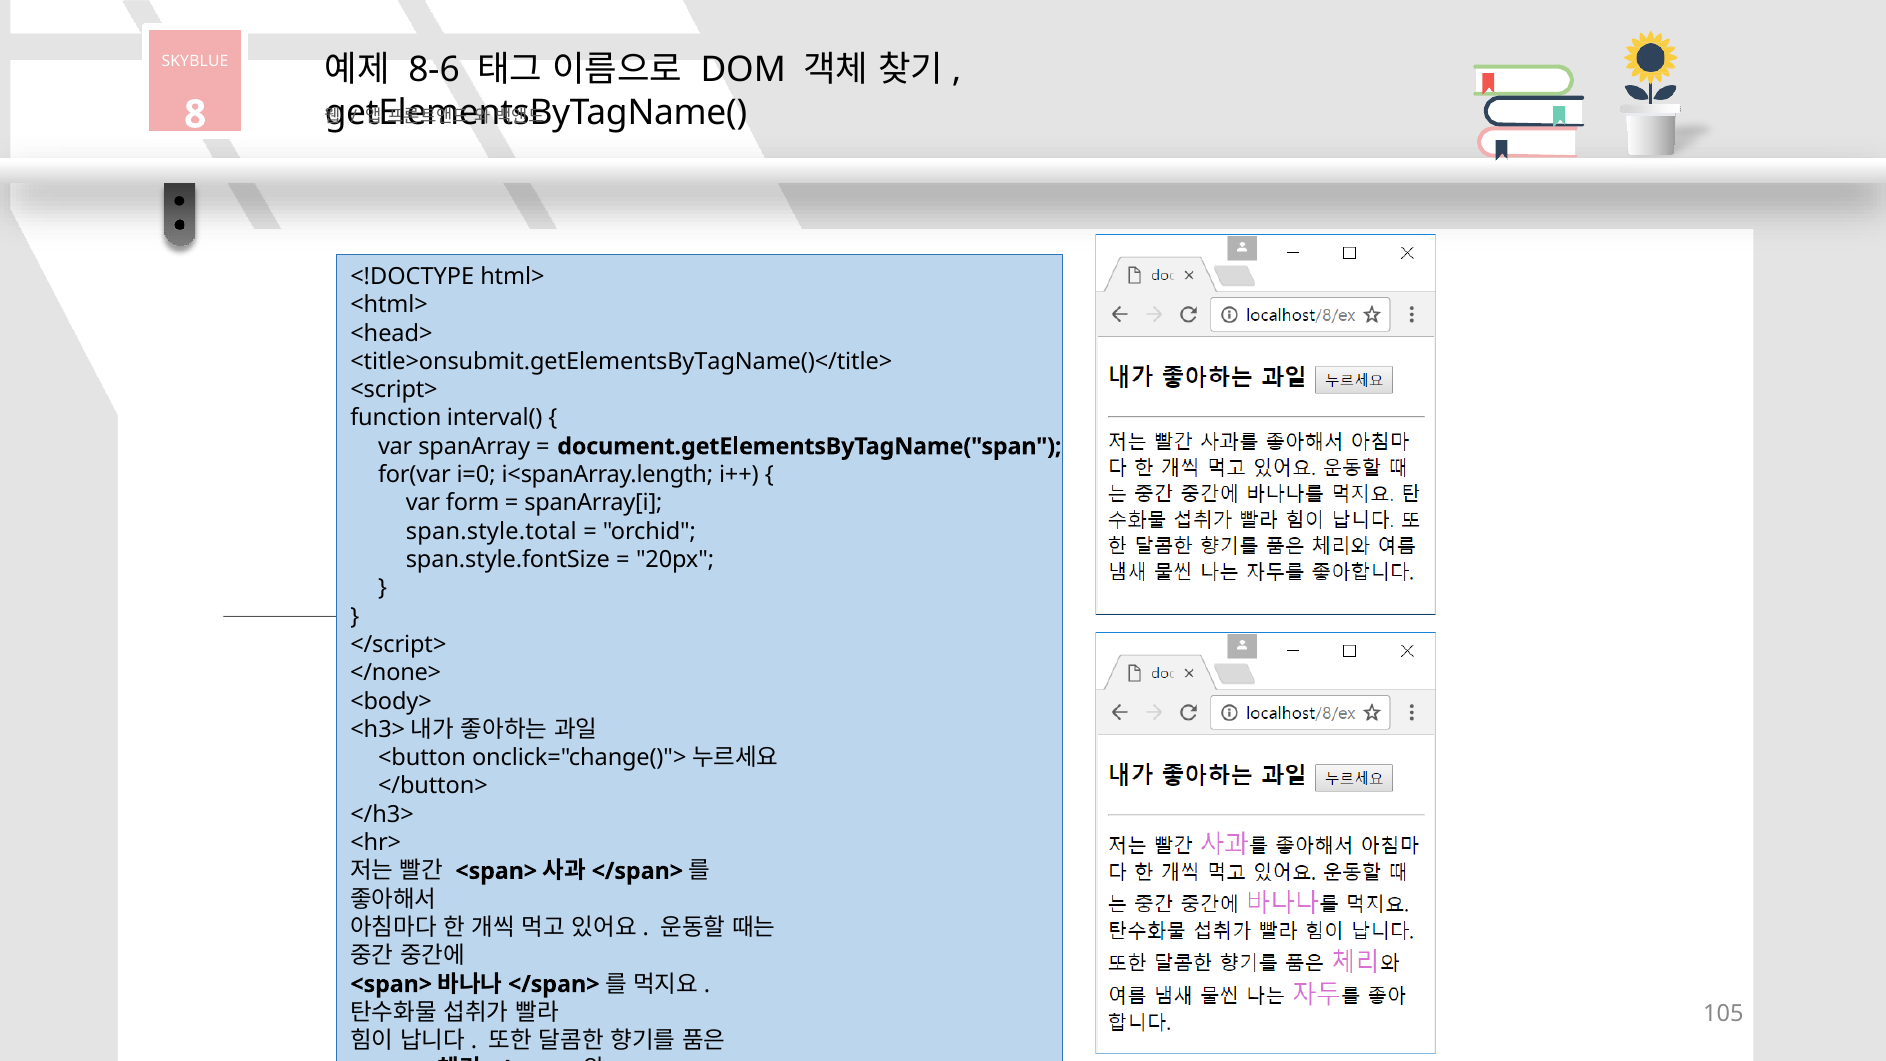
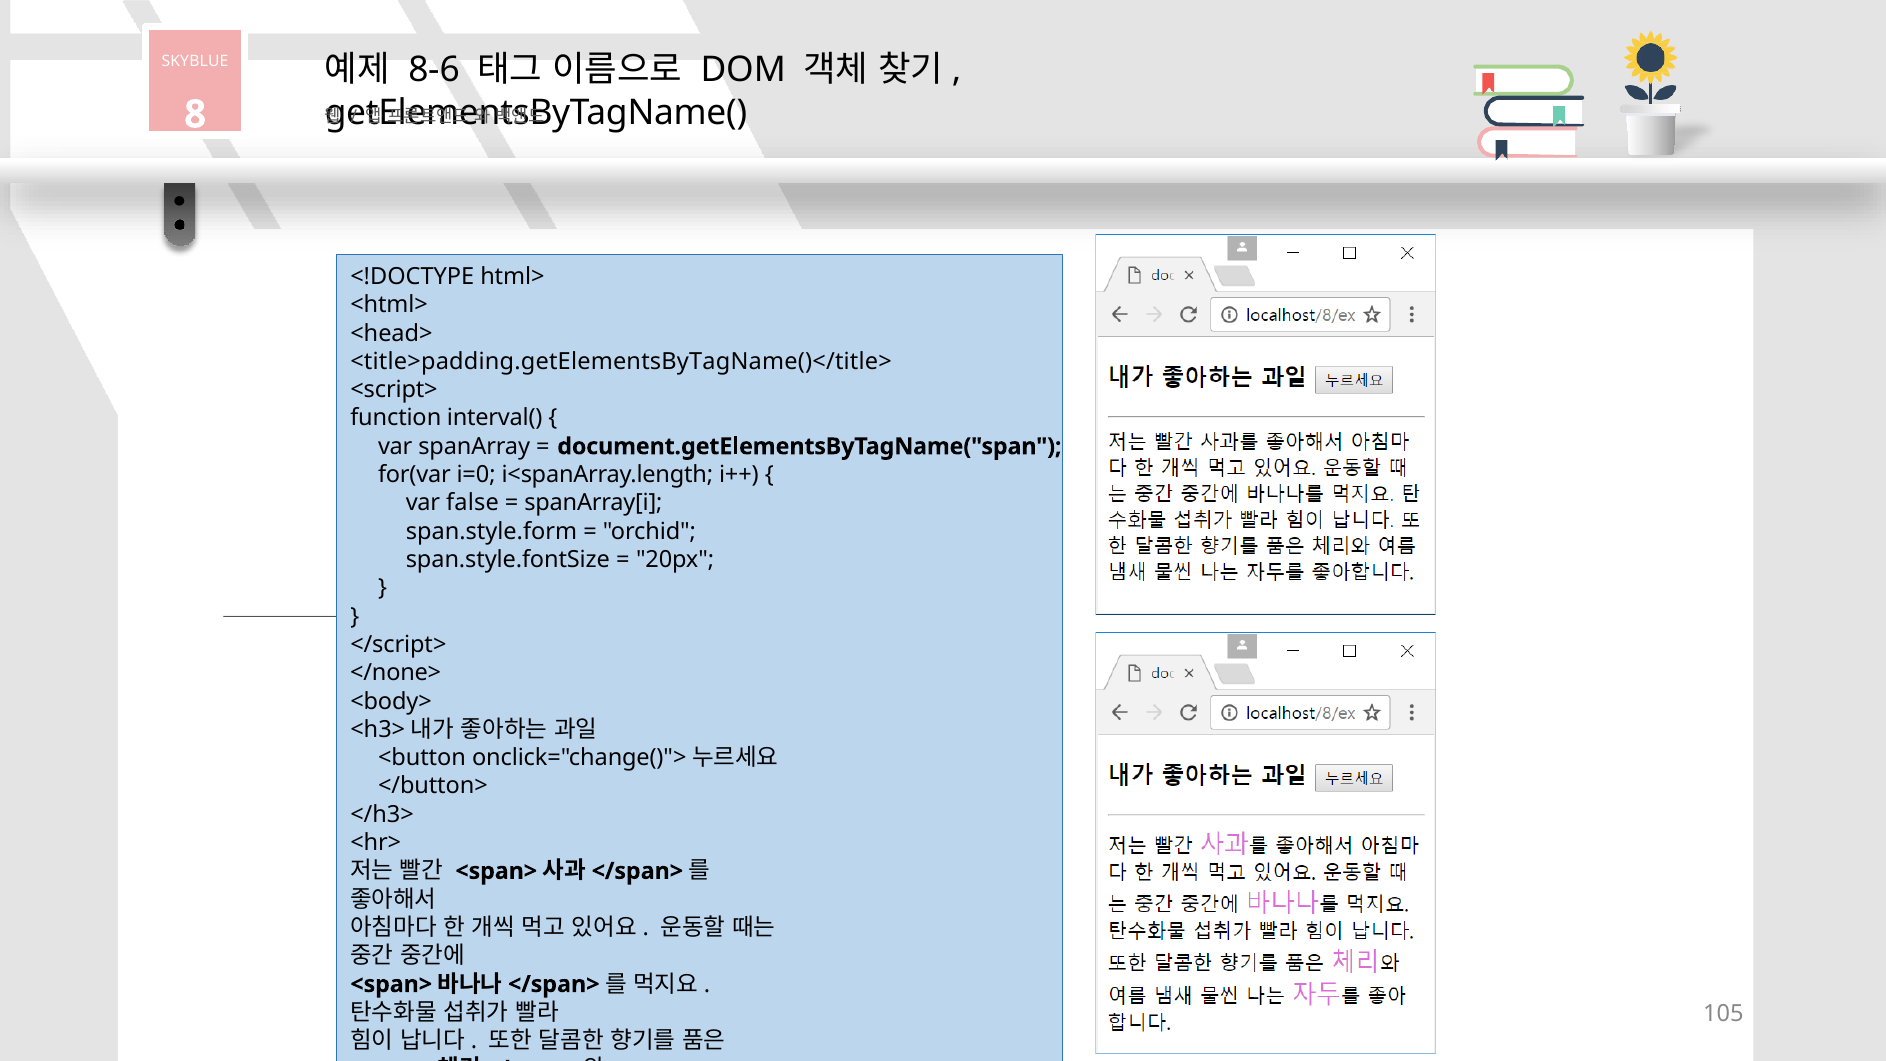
<title>onsubmit.getElementsByTagName()</title>: <title>onsubmit.getElementsByTagName()</title> -> <title>padding.getElementsByTagName()</title> (621, 362)
form: form -> false (472, 503)
span.style.total: span.style.total -> span.style.form (492, 531)
